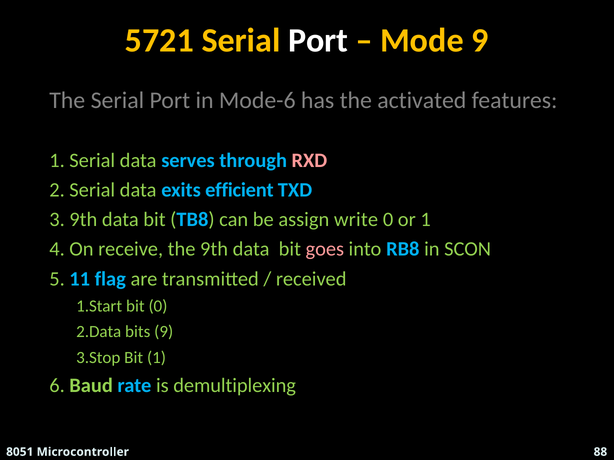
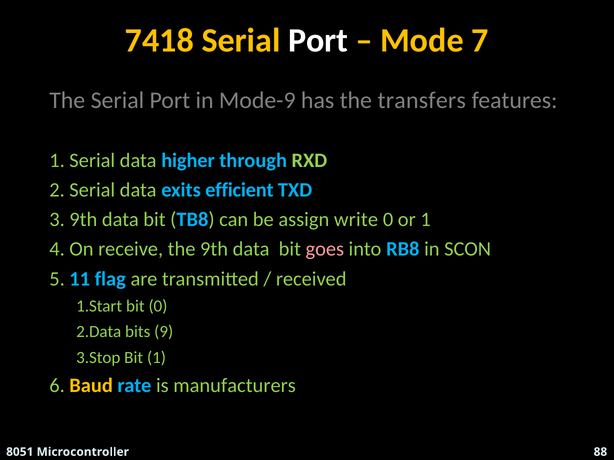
5721: 5721 -> 7418 (159, 41)
Mode 9: 9 -> 7 (480, 41)
Mode-6: Mode-6 -> Mode-9 (257, 101)
activated: activated -> transfers (422, 101)
serves: serves -> higher (188, 160)
RXD colour: pink -> light green (309, 160)
Baud colour: light green -> yellow (91, 386)
demultiplexing: demultiplexing -> manufacturers (235, 386)
